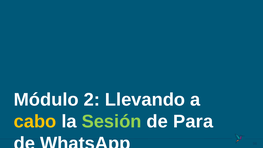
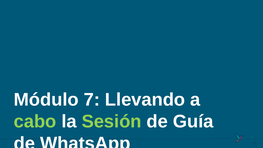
2: 2 -> 7 (92, 100)
cabo colour: yellow -> light green (35, 121)
Para: Para -> Guía (193, 121)
